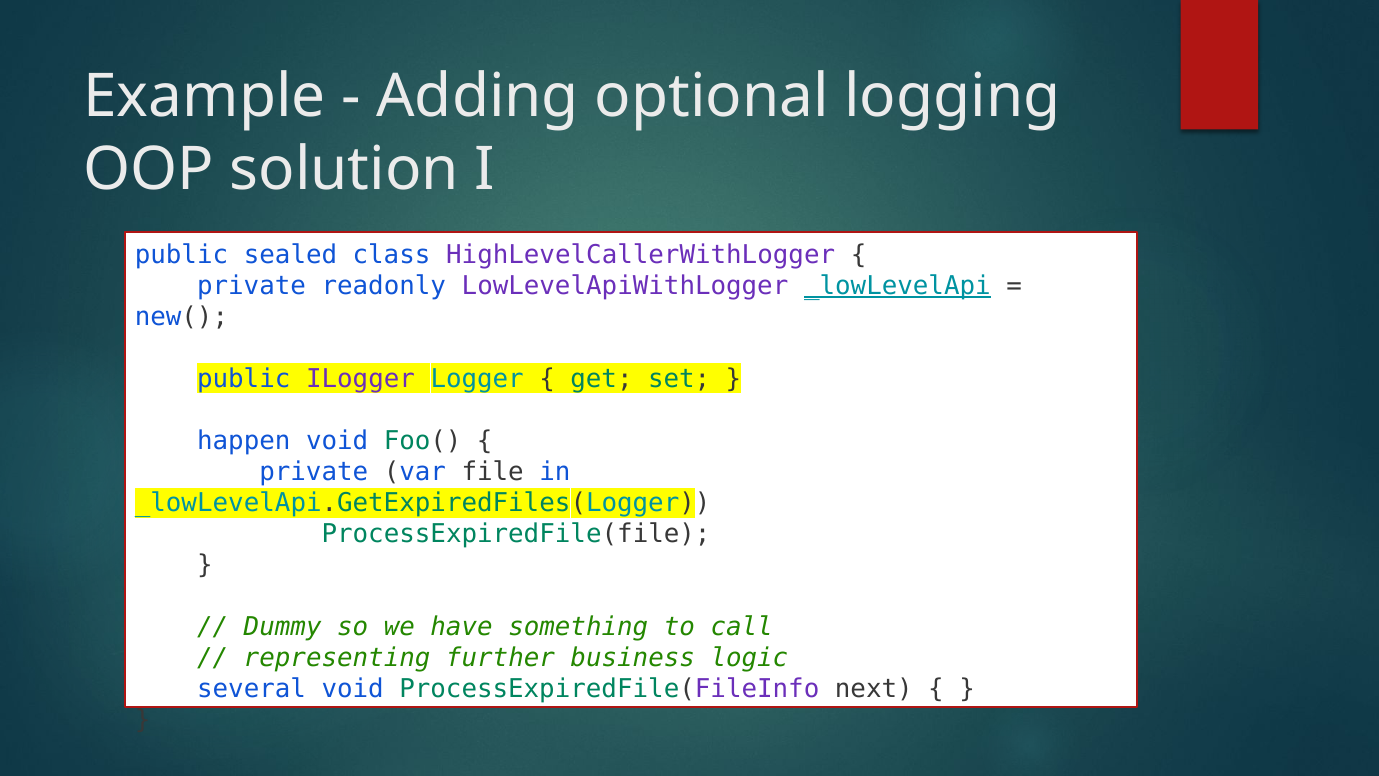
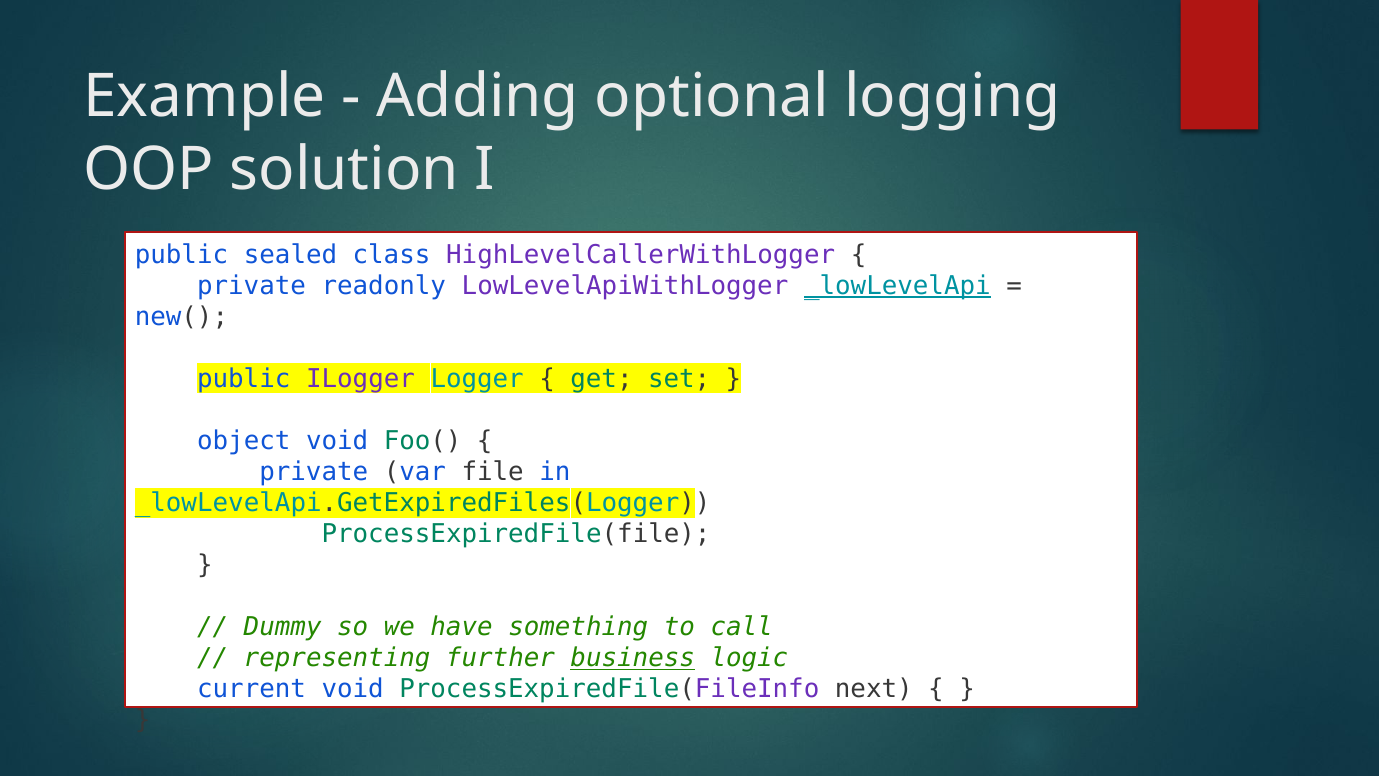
happen: happen -> object (244, 441)
business underline: none -> present (633, 658)
several: several -> current (252, 689)
